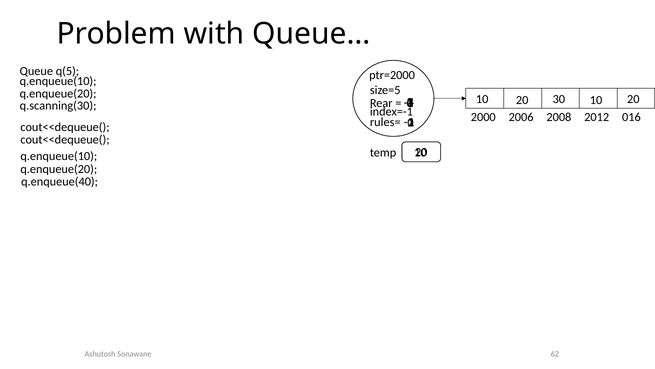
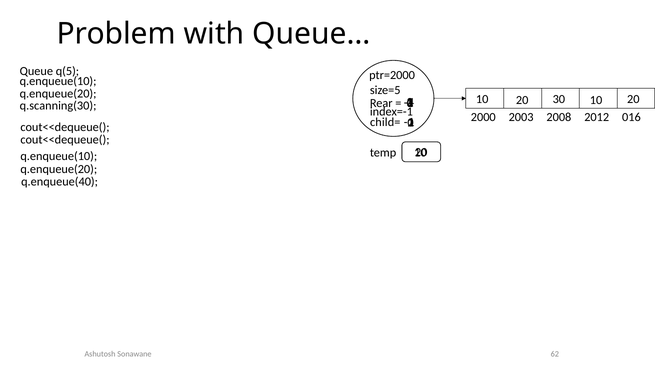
2006: 2006 -> 2003 (521, 117)
rules=: rules= -> child= (385, 122)
